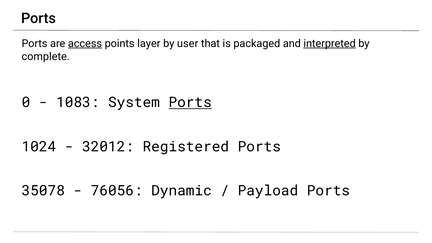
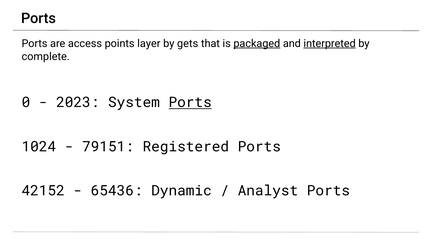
access underline: present -> none (85, 43)
user: user -> gets (188, 43)
packaged underline: none -> present (257, 43)
1083: 1083 -> 2023 (78, 102)
32012: 32012 -> 79151 (108, 147)
35078: 35078 -> 42152 (43, 191)
76056: 76056 -> 65436 (117, 191)
Payload: Payload -> Analyst (268, 191)
